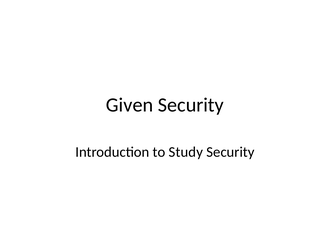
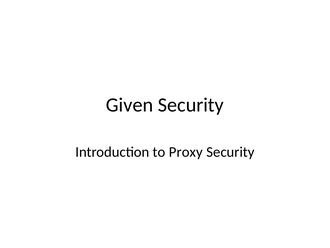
Study: Study -> Proxy (186, 152)
